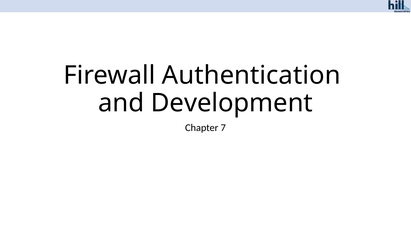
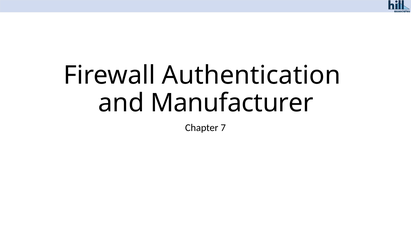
Development: Development -> Manufacturer (232, 103)
